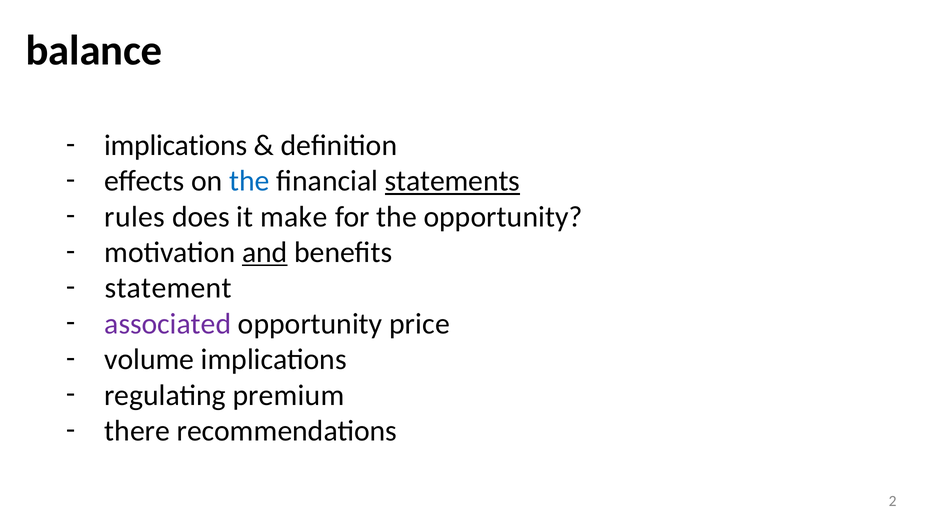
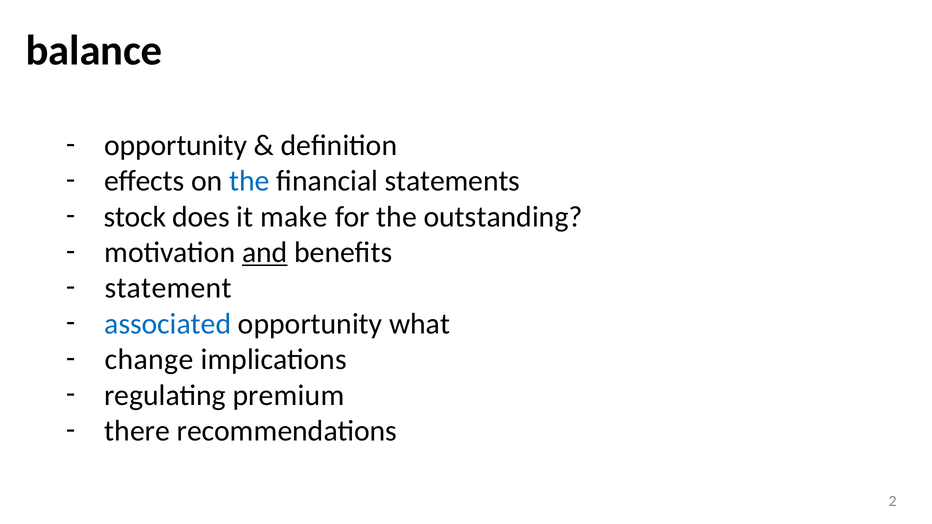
implications: implications -> opportunity (176, 146)
statements underline: present -> none (453, 181)
rules: rules -> stock (135, 217)
the opportunity: opportunity -> outstanding (503, 217)
associated colour: purple -> blue (168, 324)
price: price -> what (420, 324)
volume: volume -> change (149, 360)
